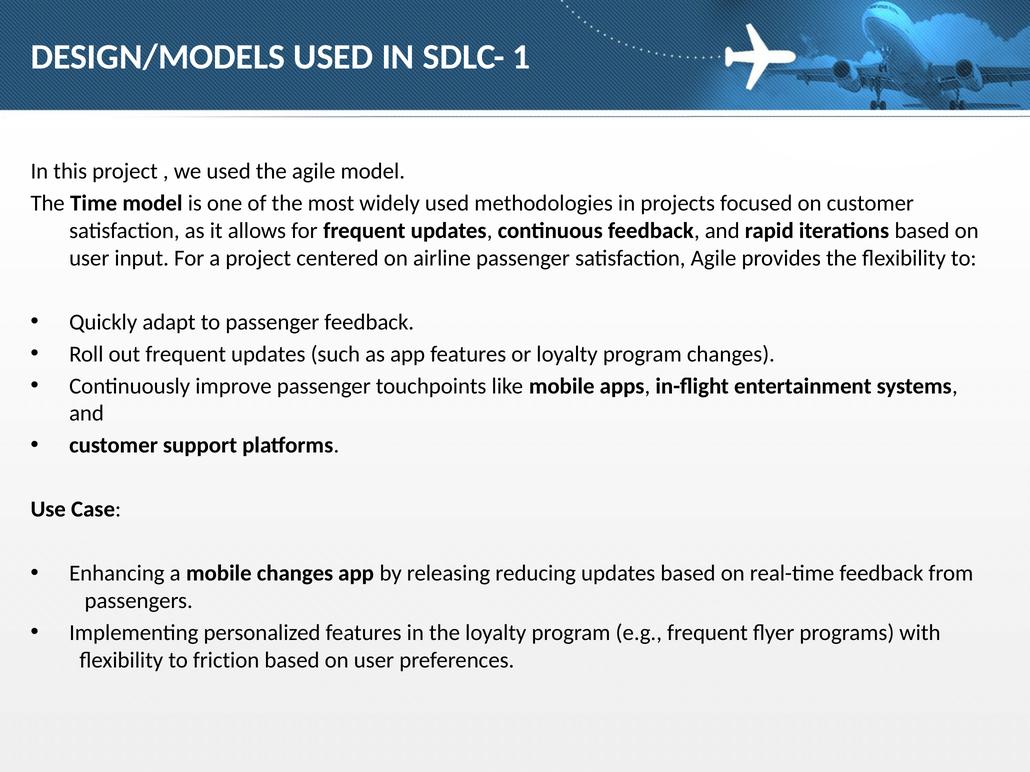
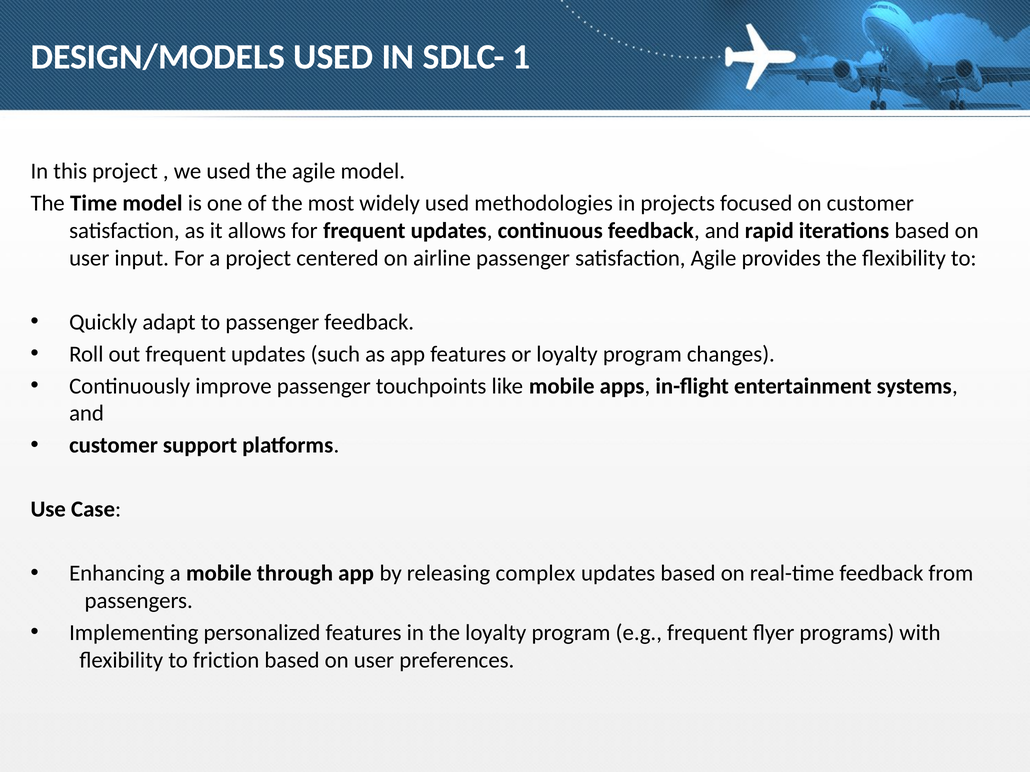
mobile changes: changes -> through (295, 574)
reducing: reducing -> complex (535, 574)
